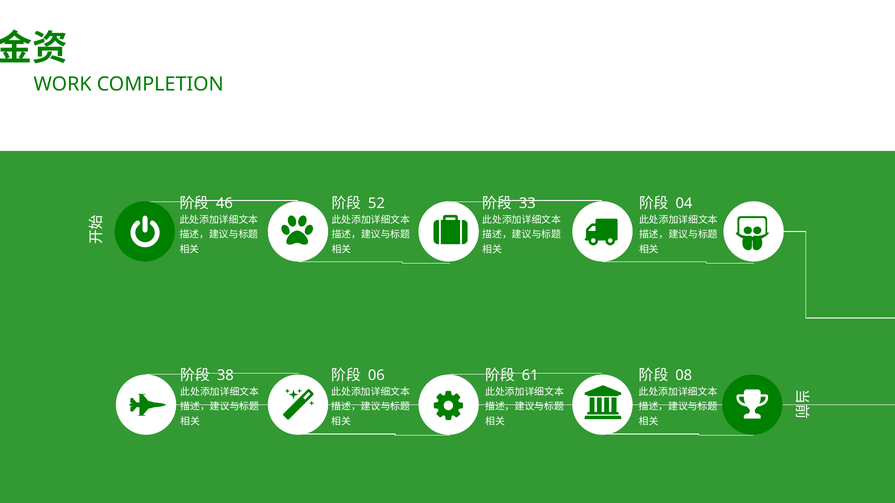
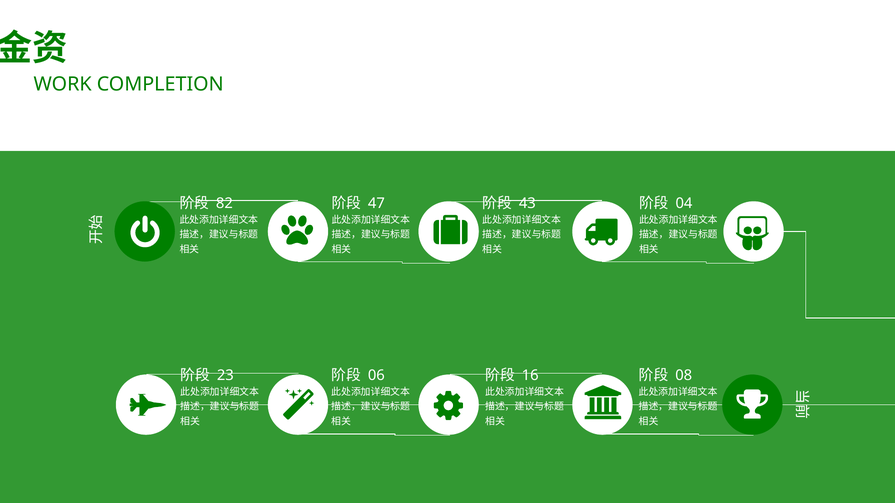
46: 46 -> 82 (224, 204)
52: 52 -> 47 (376, 204)
33: 33 -> 43 (527, 204)
38: 38 -> 23 (225, 376)
61: 61 -> 16 (530, 376)
